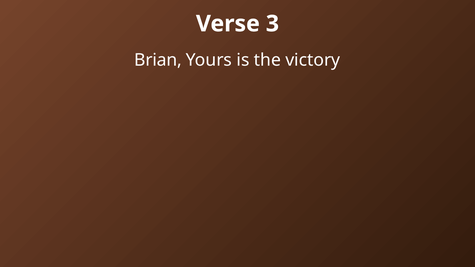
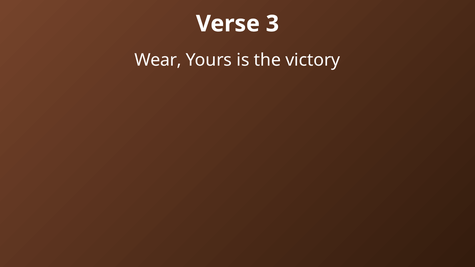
Brian: Brian -> Wear (158, 60)
